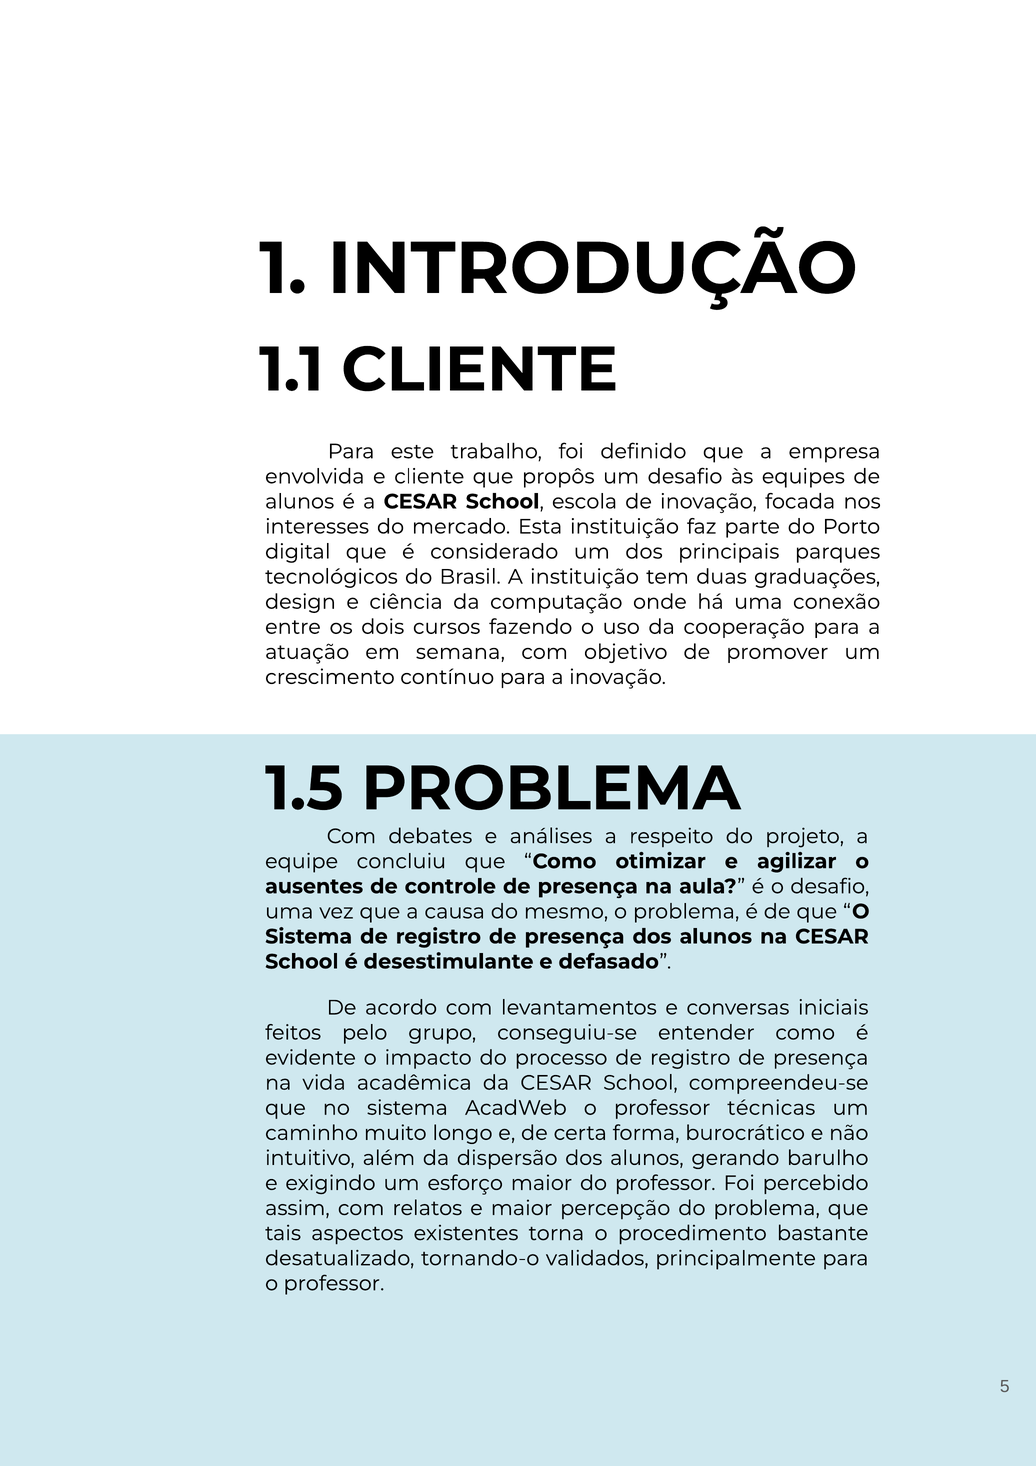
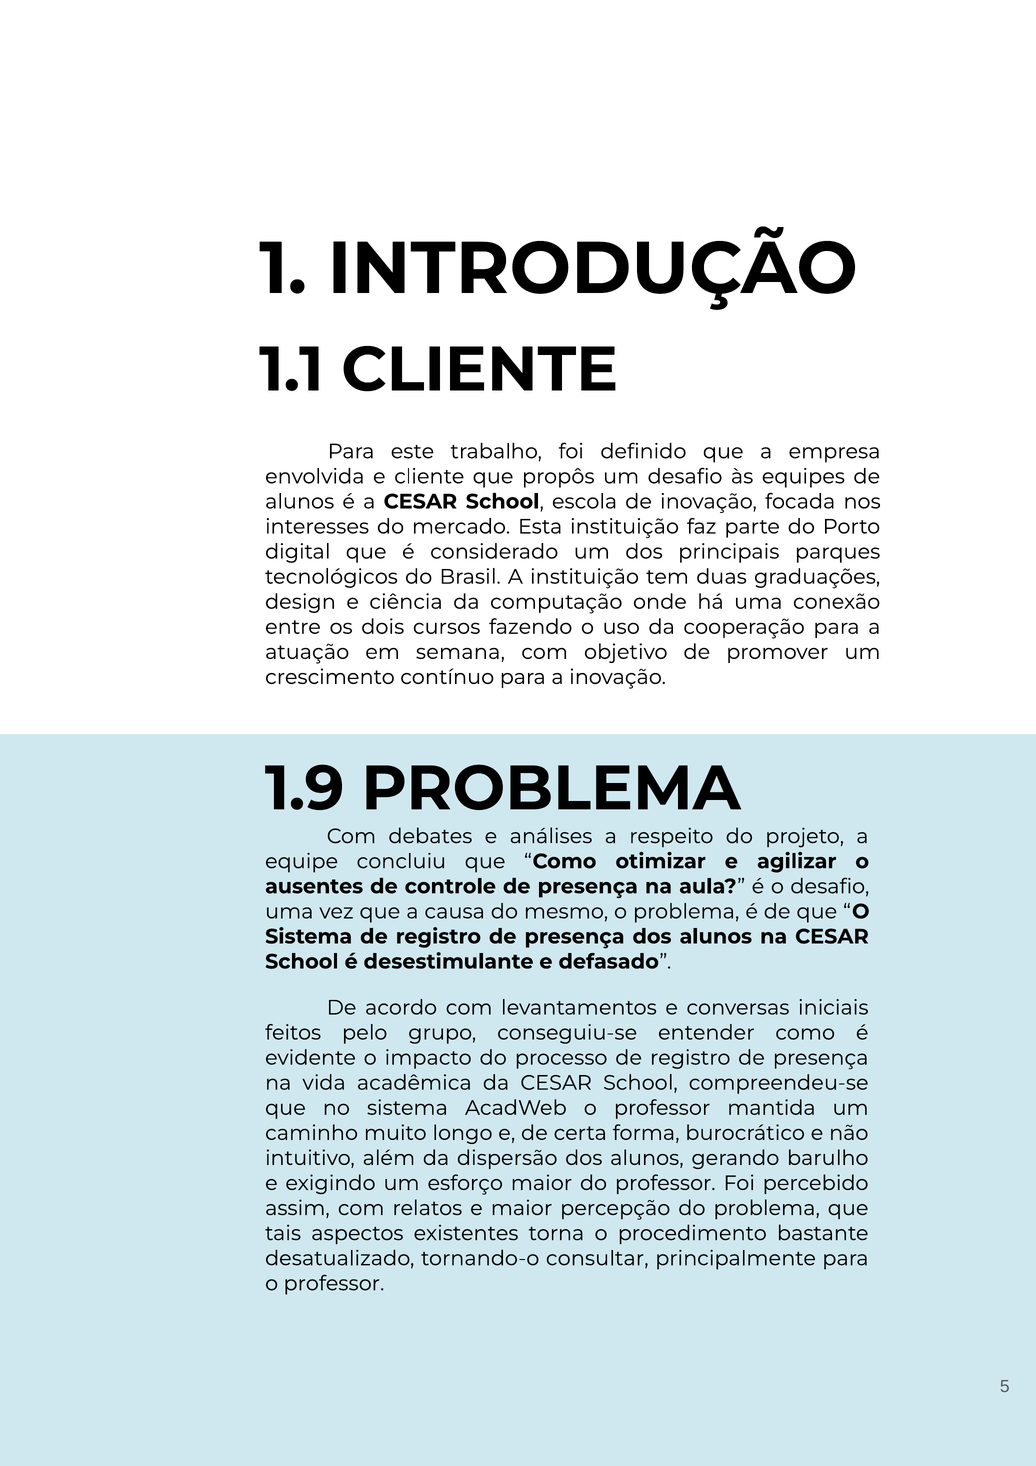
1.5: 1.5 -> 1.9 (305, 788)
técnicas: técnicas -> mantida (771, 1107)
validados: validados -> consultar (597, 1258)
